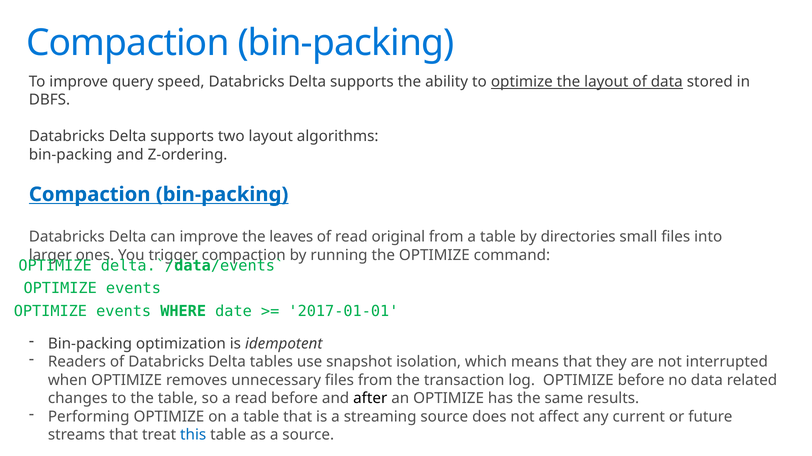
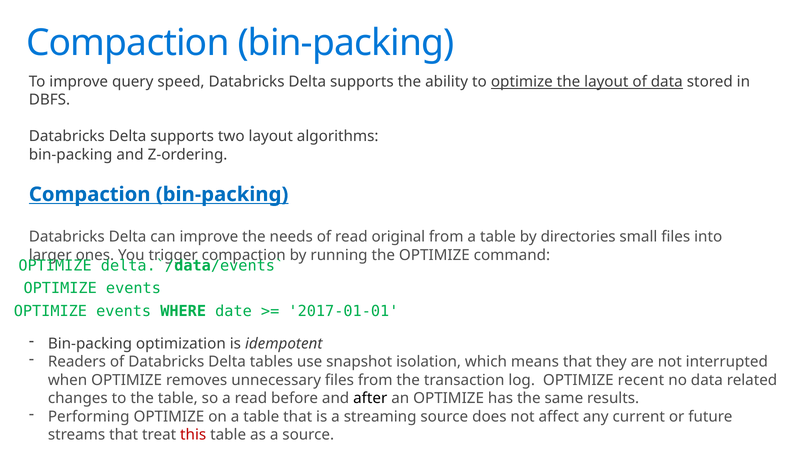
leaves: leaves -> needs (291, 237)
OPTIMIZE before: before -> recent (641, 381)
this colour: blue -> red (193, 436)
